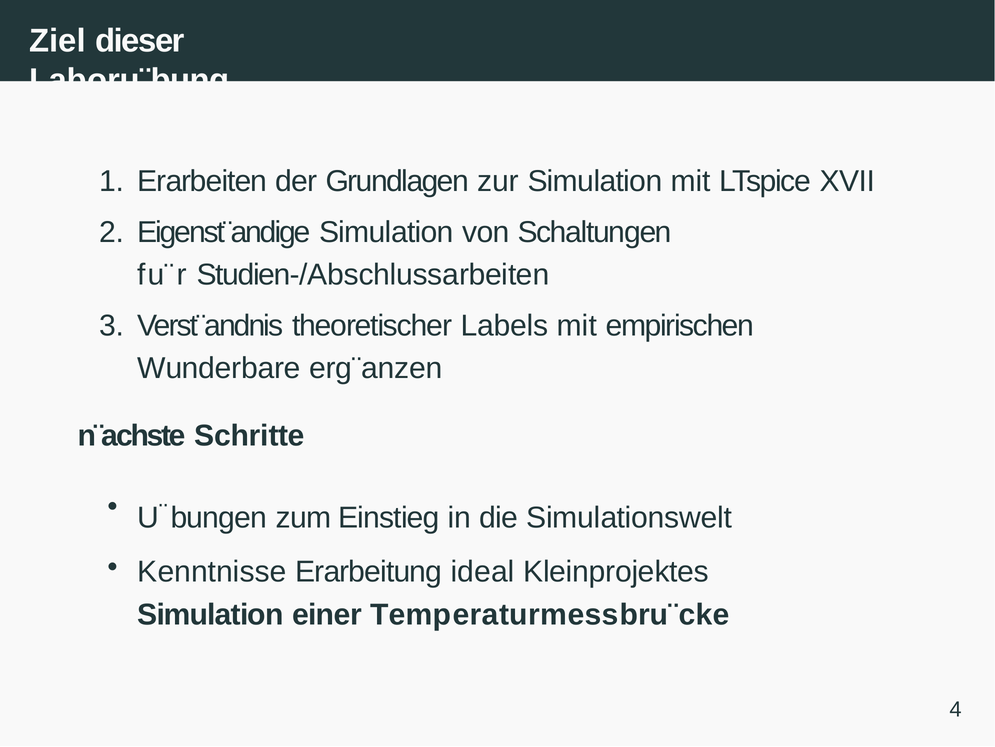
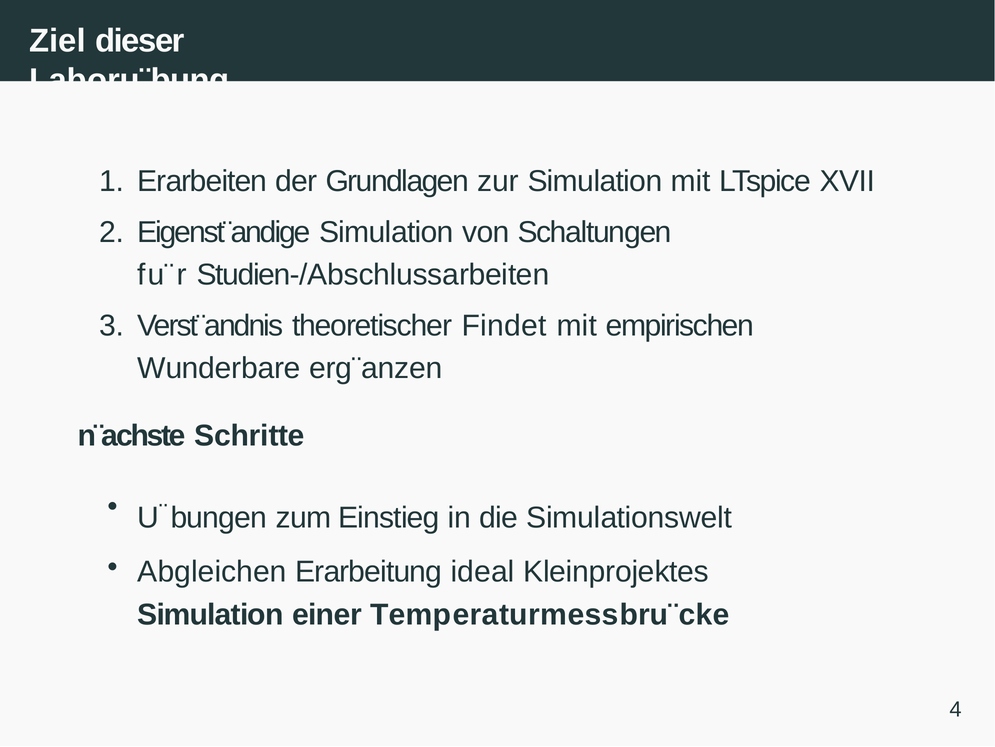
Labels: Labels -> Findet (504, 326)
Kenntnisse: Kenntnisse -> Abgleichen (212, 572)
